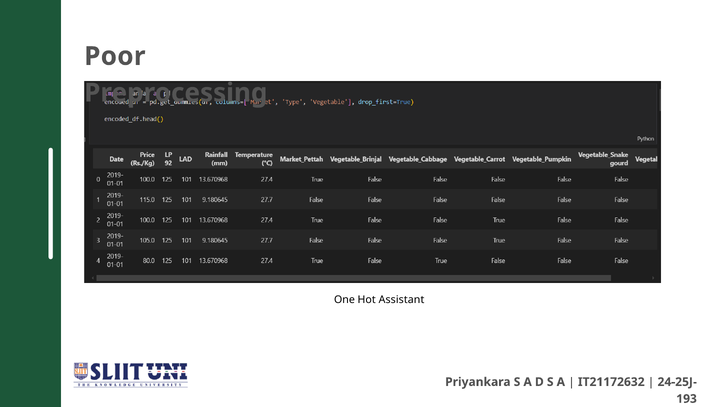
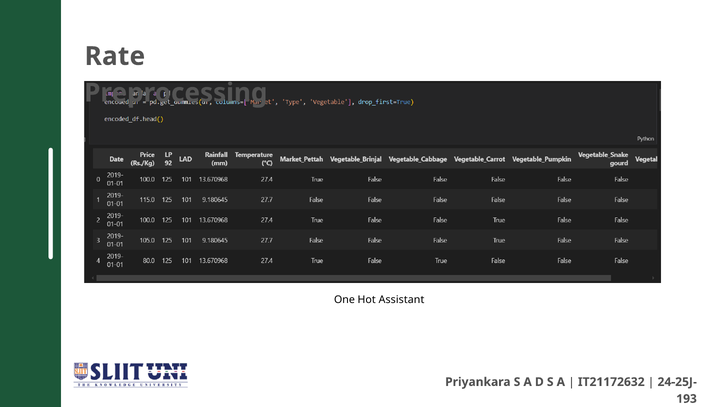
Poor: Poor -> Rate (115, 56)
